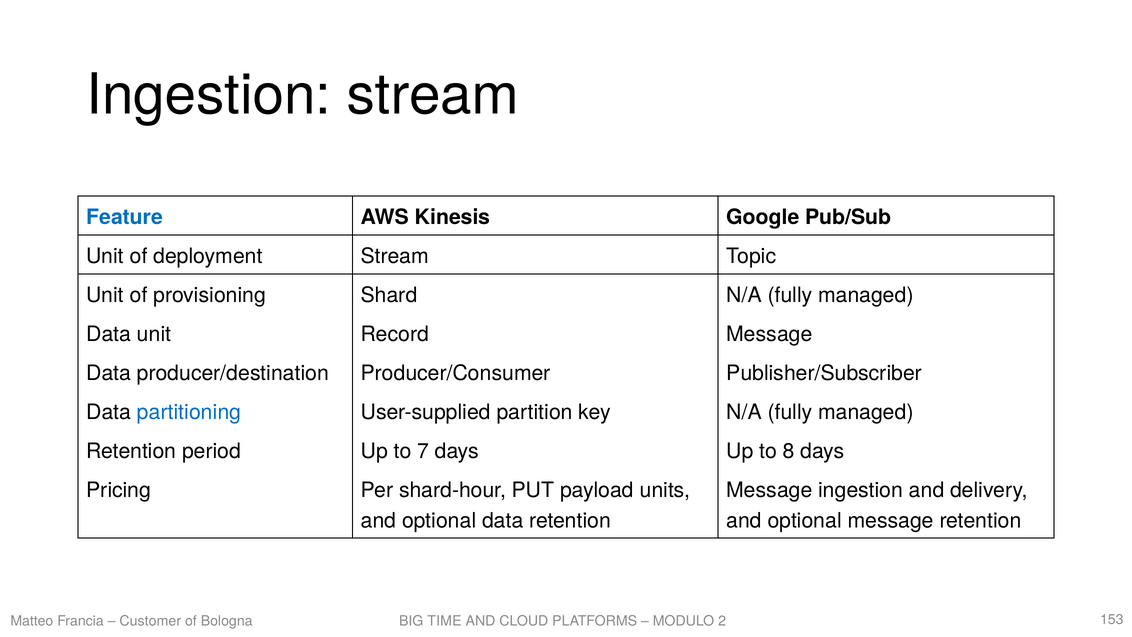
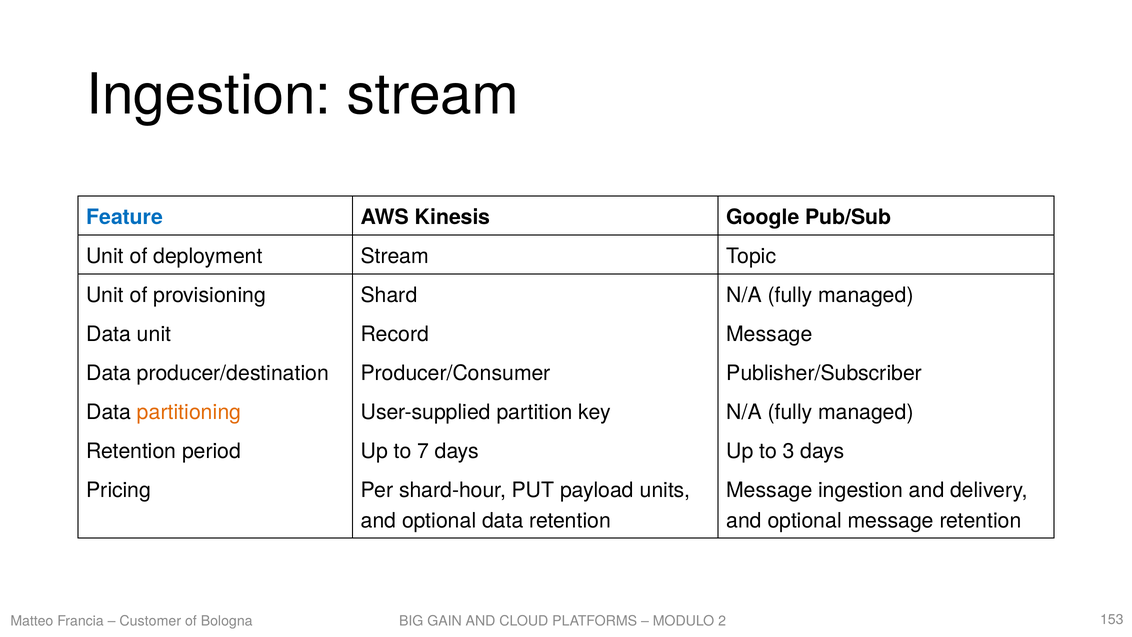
partitioning colour: blue -> orange (189, 412)
8: 8 -> 3 (789, 451)
TIME: TIME -> GAIN (445, 621)
